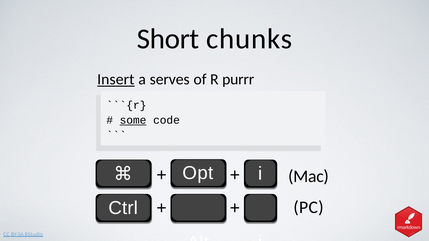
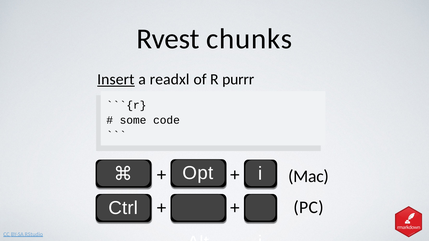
Short: Short -> Rvest (168, 39)
serves: serves -> readxl (170, 80)
some underline: present -> none (133, 120)
